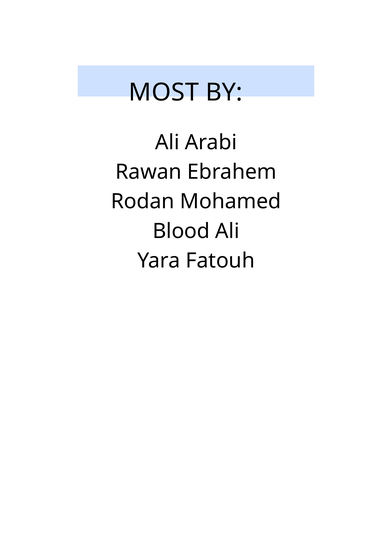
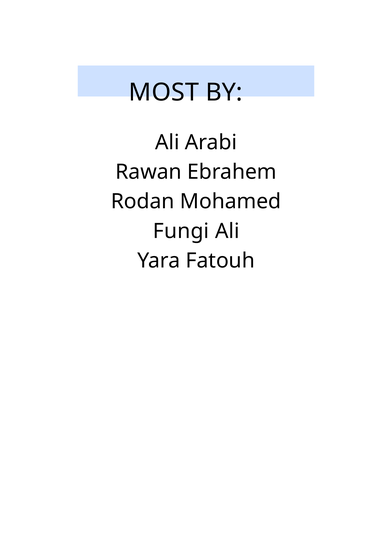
Blood: Blood -> Fungi (181, 231)
